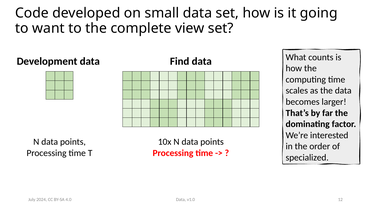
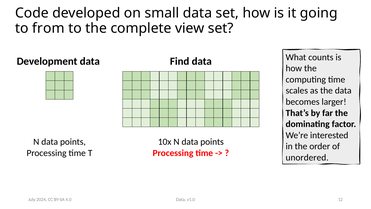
want: want -> from (48, 28)
specialized: specialized -> unordered (307, 157)
